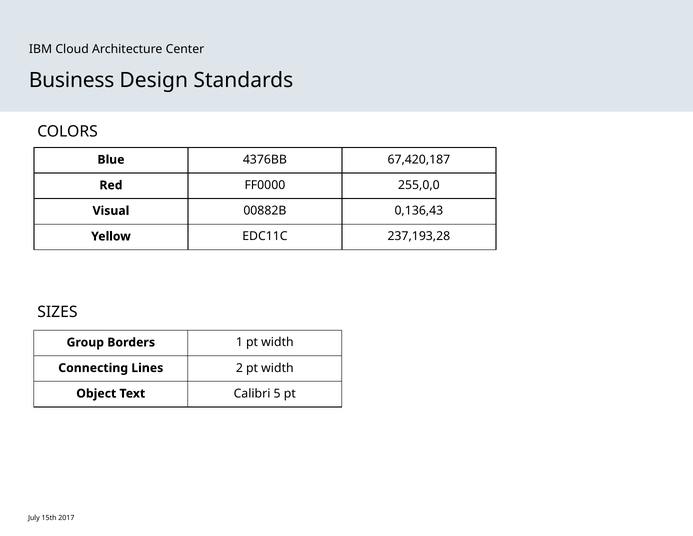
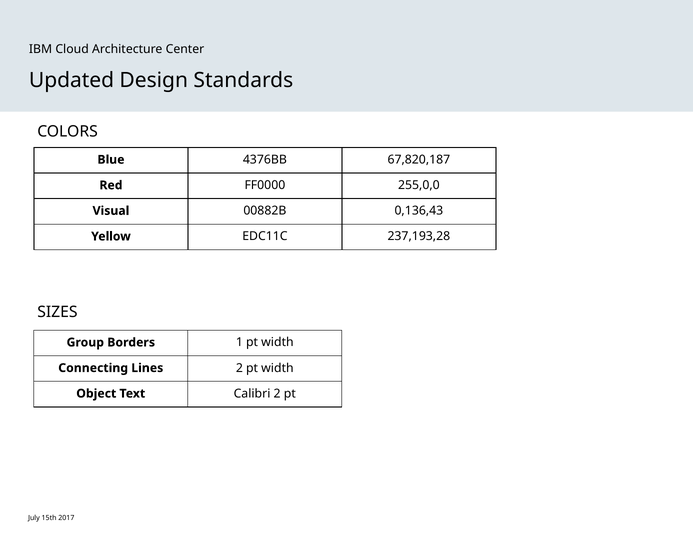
Business: Business -> Updated (71, 80)
67,420,187: 67,420,187 -> 67,820,187 (419, 160)
Calibri 5: 5 -> 2 (277, 393)
